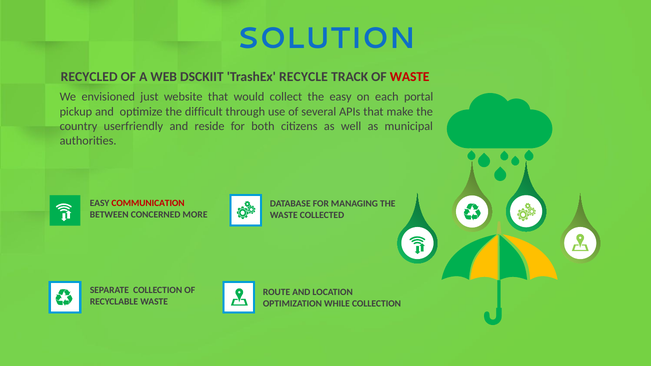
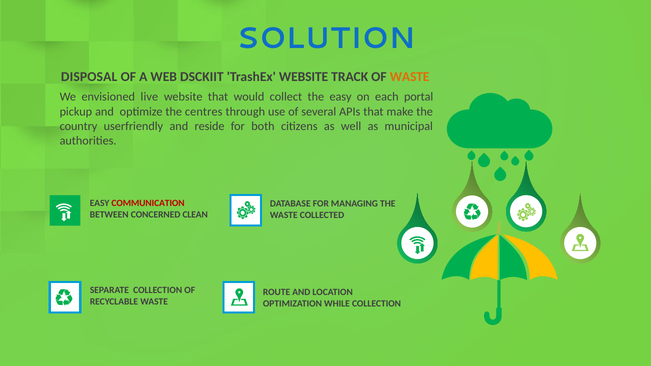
RECYCLED: RECYCLED -> DISPOSAL (89, 77)
TrashEx RECYCLE: RECYCLE -> WEBSITE (304, 77)
WASTE colour: red -> orange (410, 77)
just: just -> live (149, 97)
difficult: difficult -> centres (204, 112)
MORE: MORE -> CLEAN (195, 215)
